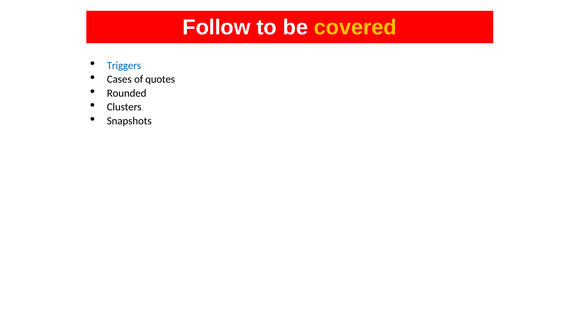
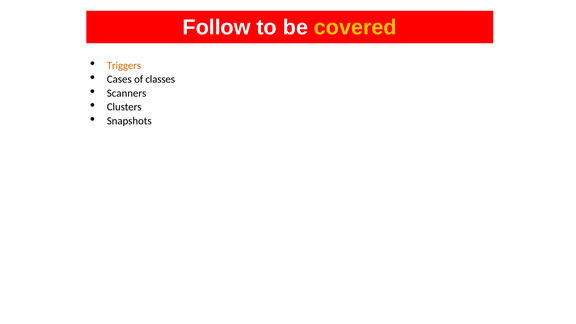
Triggers colour: blue -> orange (124, 65)
quotes: quotes -> classes (160, 79)
Rounded: Rounded -> Scanners (127, 93)
